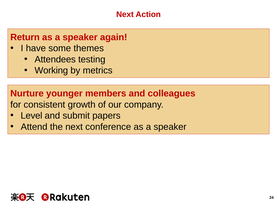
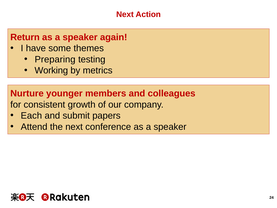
Attendees: Attendees -> Preparing (55, 59)
Level: Level -> Each (31, 116)
